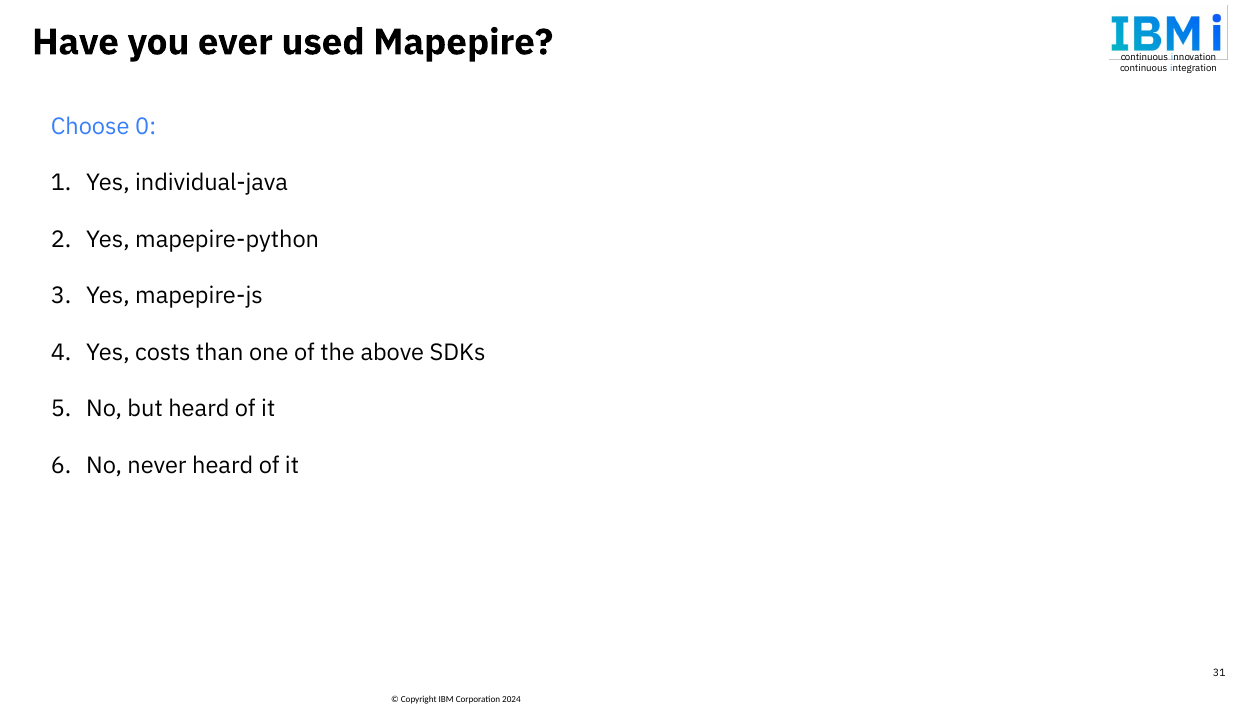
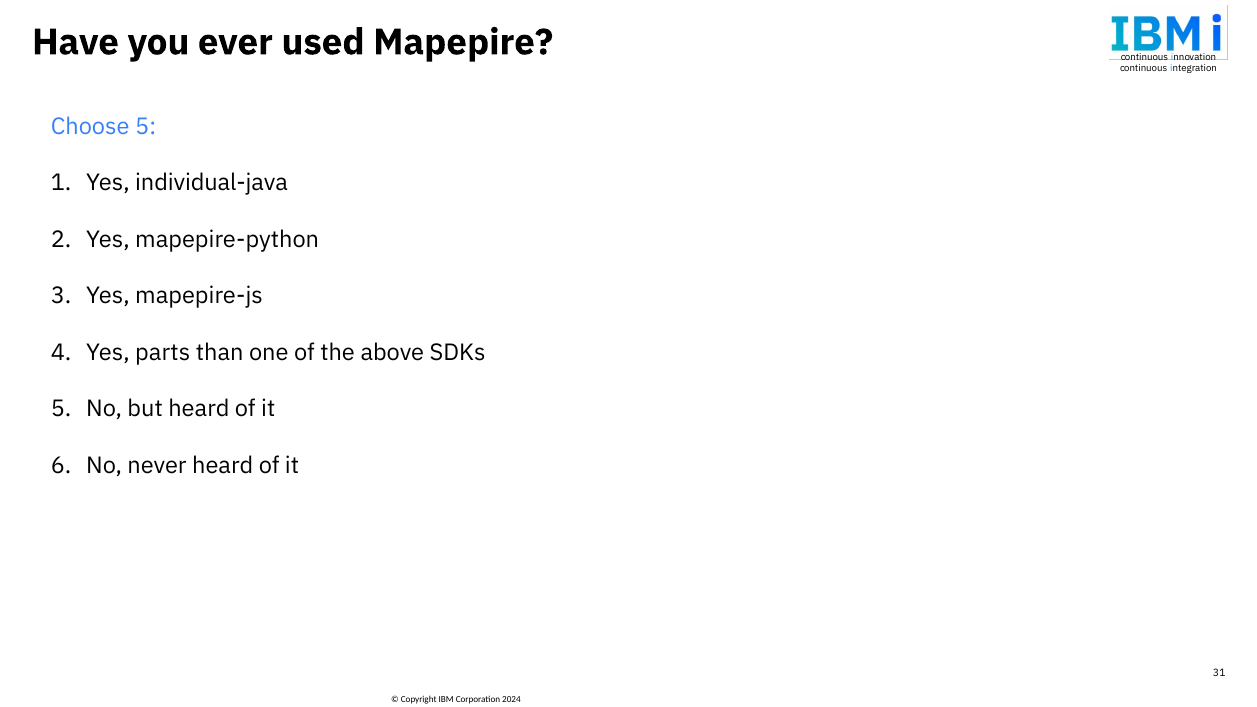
Choose 0: 0 -> 5 (146, 126)
costs: costs -> parts (163, 353)
